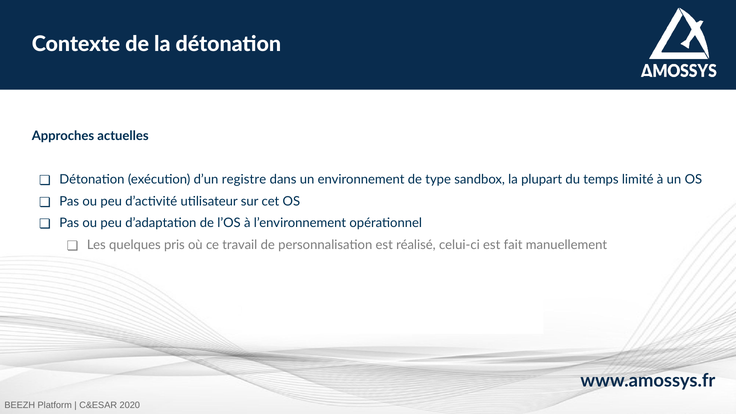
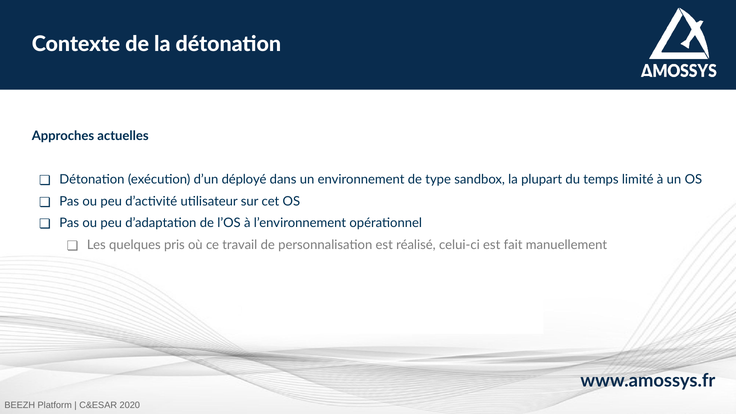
registre: registre -> déployé (244, 180)
